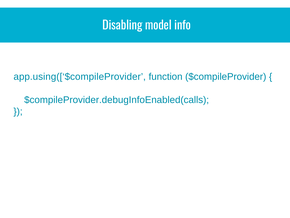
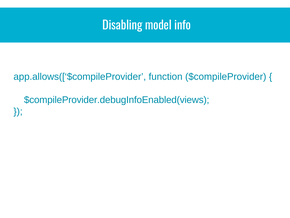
app.using([‘$compileProvider: app.using([‘$compileProvider -> app.allows([‘$compileProvider (80, 77)
$compileProvider.debugInfoEnabled(calls: $compileProvider.debugInfoEnabled(calls -> $compileProvider.debugInfoEnabled(views (117, 100)
